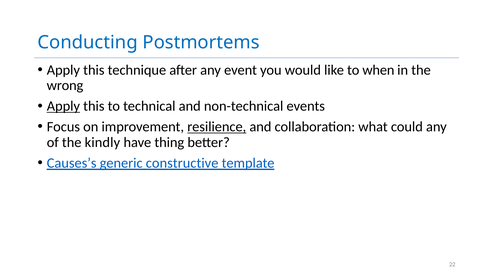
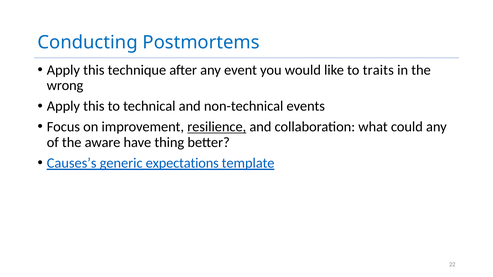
when: when -> traits (378, 70)
Apply underline: present -> none (63, 106)
kindly: kindly -> aware (103, 142)
constructive: constructive -> expectations (182, 163)
